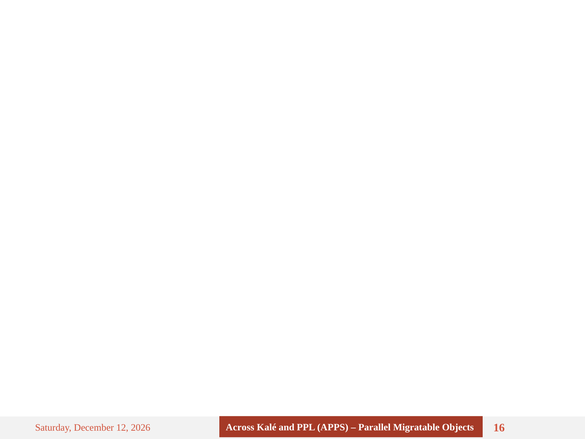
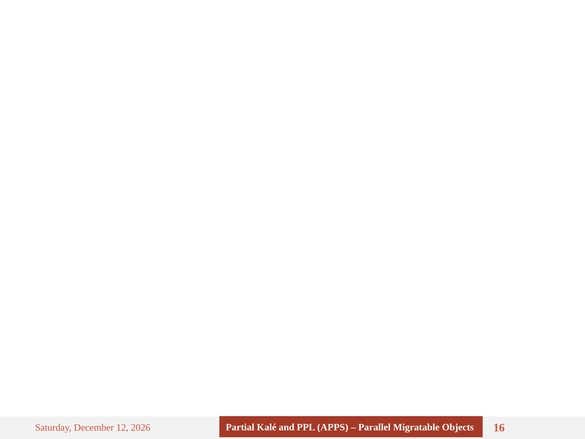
Across: Across -> Partial (240, 427)
